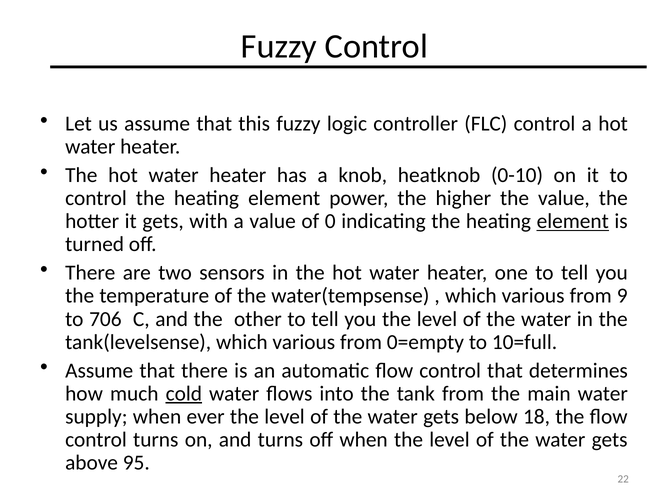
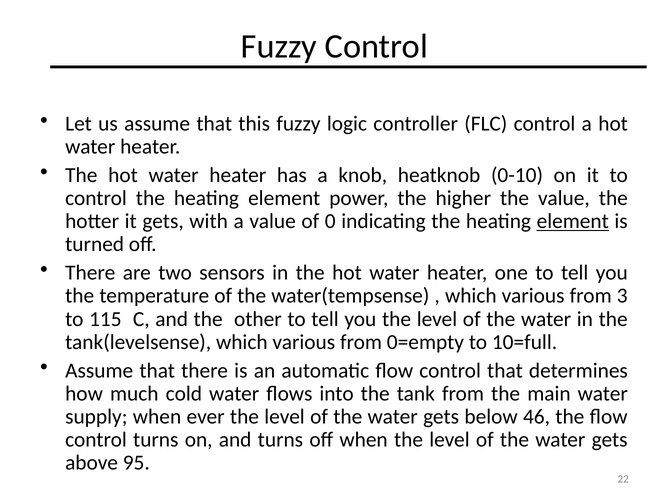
9: 9 -> 3 (622, 296)
706: 706 -> 115 (105, 319)
cold underline: present -> none (184, 393)
18: 18 -> 46 (537, 417)
